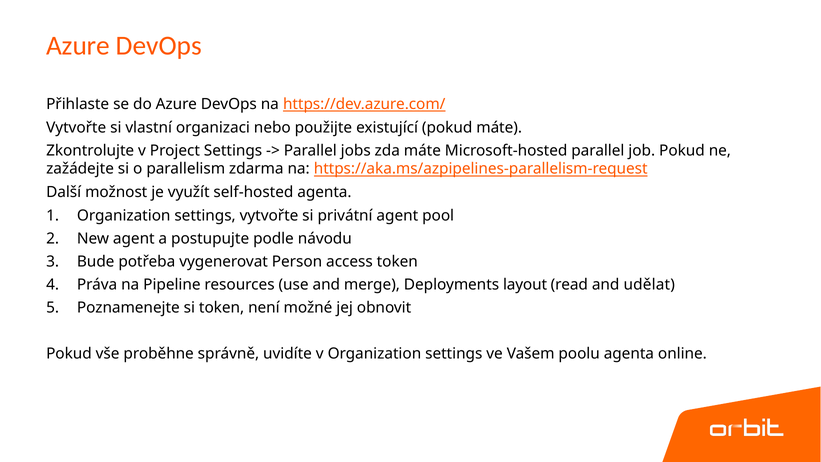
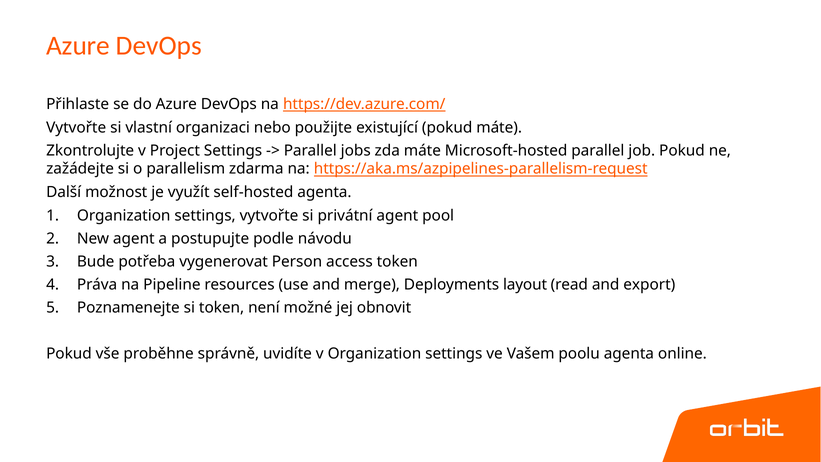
udělat: udělat -> export (649, 285)
